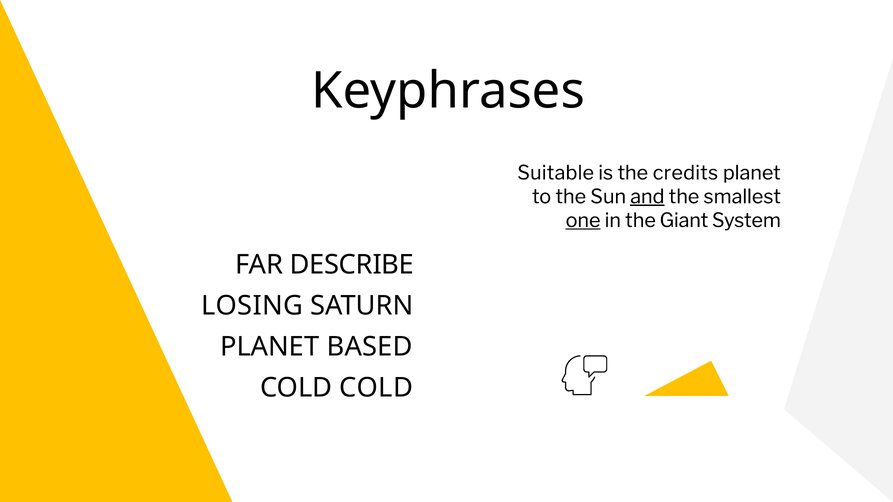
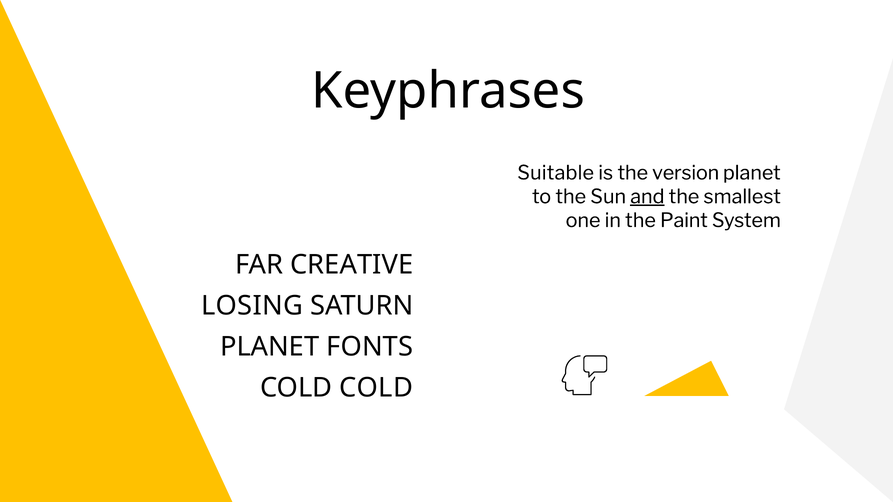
credits: credits -> version (686, 173)
one underline: present -> none (583, 221)
Giant: Giant -> Paint (684, 221)
DESCRIBE: DESCRIBE -> CREATIVE (352, 265)
BASED: BASED -> FONTS (370, 347)
